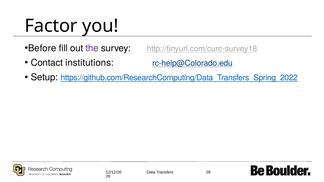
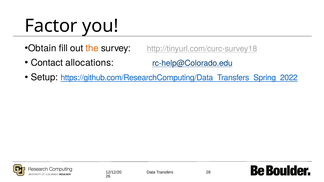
Before: Before -> Obtain (42, 48)
the colour: purple -> orange (92, 48)
institutions: institutions -> allocations (90, 63)
